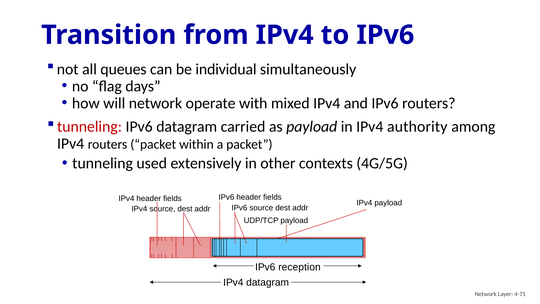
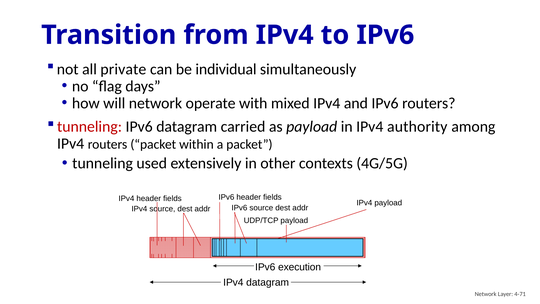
queues: queues -> private (123, 69)
reception: reception -> execution (300, 267)
